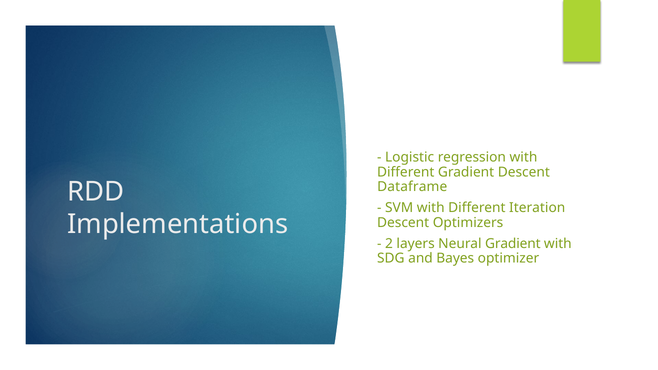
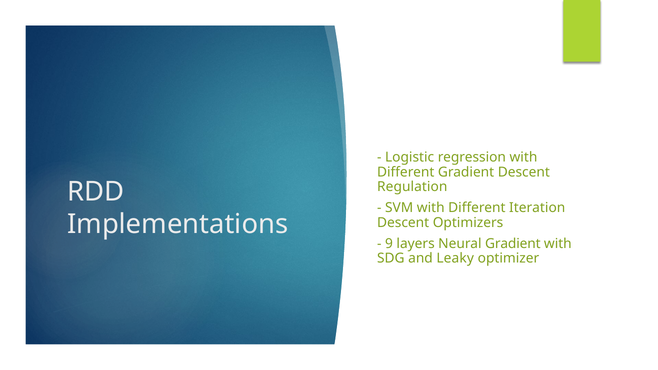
Dataframe: Dataframe -> Regulation (412, 187)
2: 2 -> 9 (389, 244)
Bayes: Bayes -> Leaky (455, 258)
